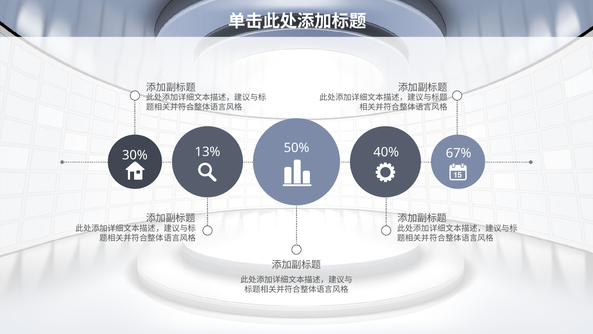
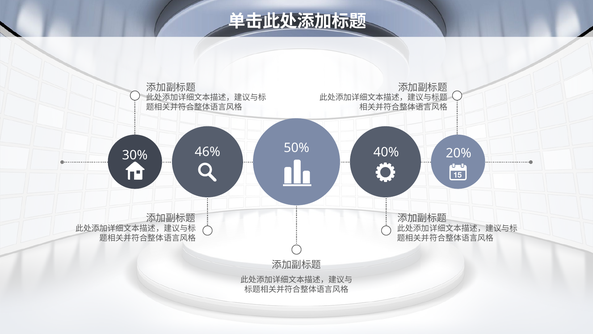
67%: 67% -> 20% (459, 153)
13%: 13% -> 46% (208, 152)
